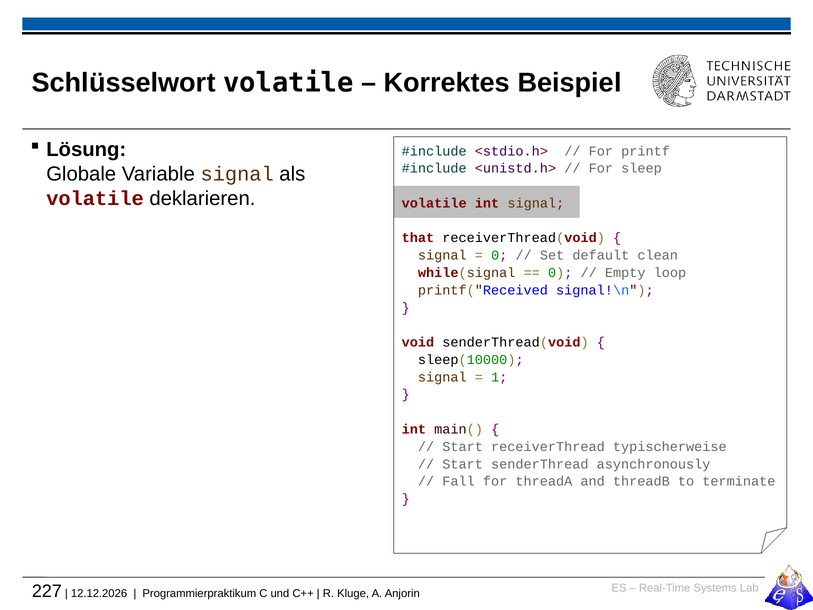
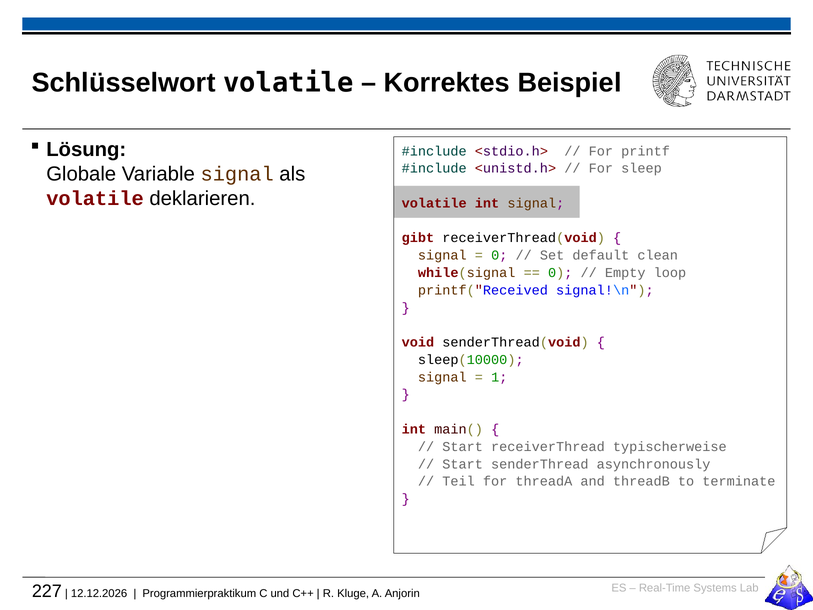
that: that -> gibt (418, 238)
Fall: Fall -> Teil (459, 481)
